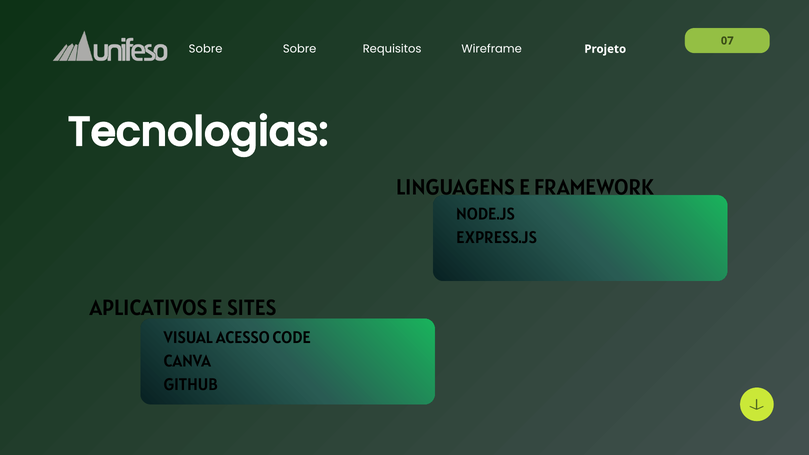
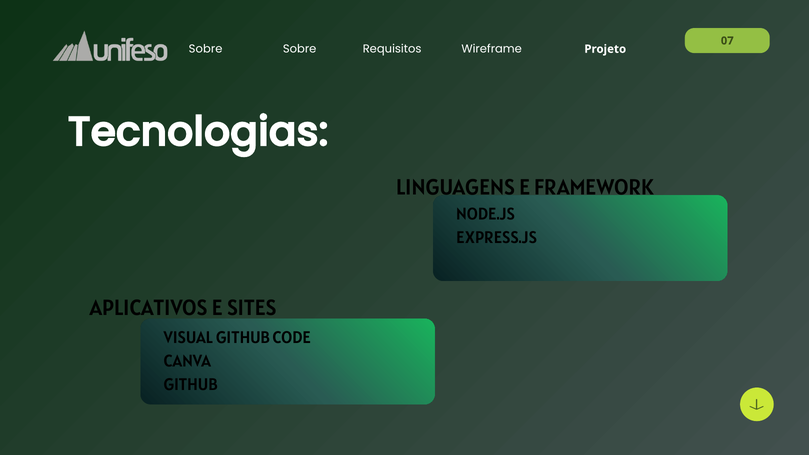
VISUAL ACESSO: ACESSO -> GITHUB (243, 338)
